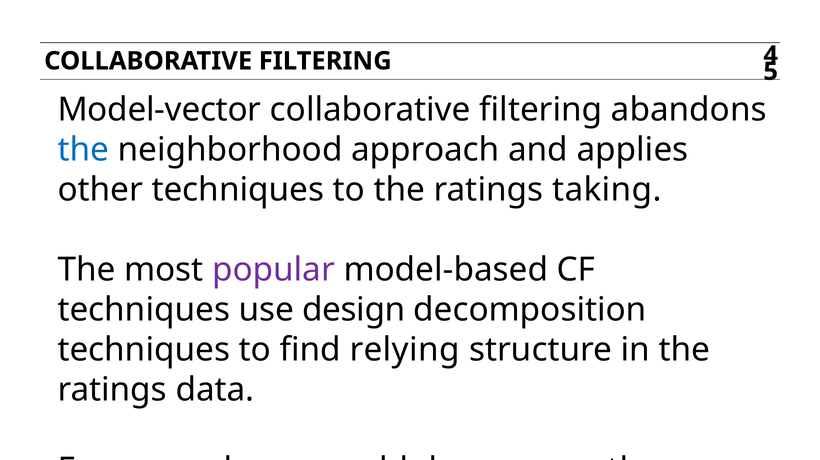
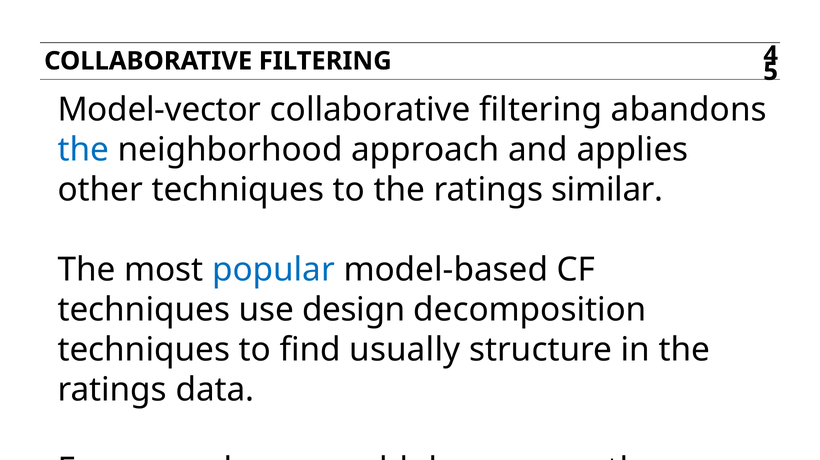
taking: taking -> similar (607, 190)
popular colour: purple -> blue (273, 270)
relying: relying -> usually (405, 350)
